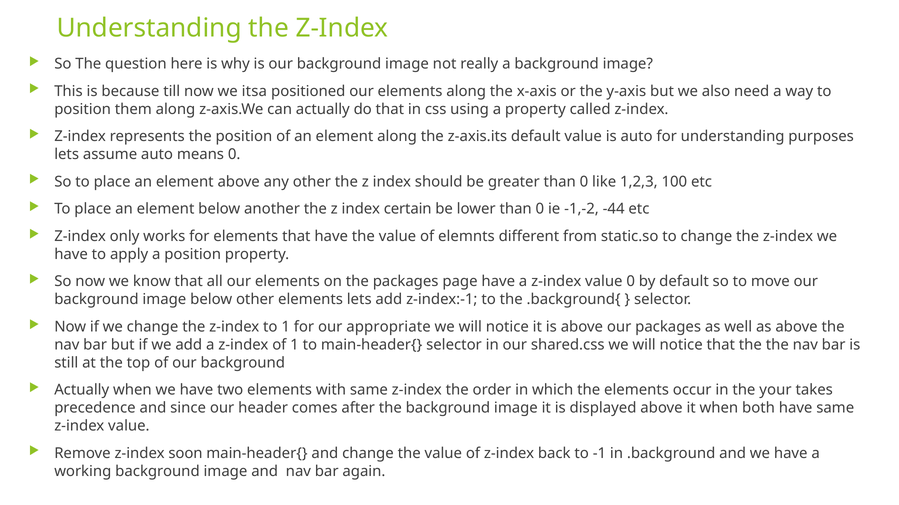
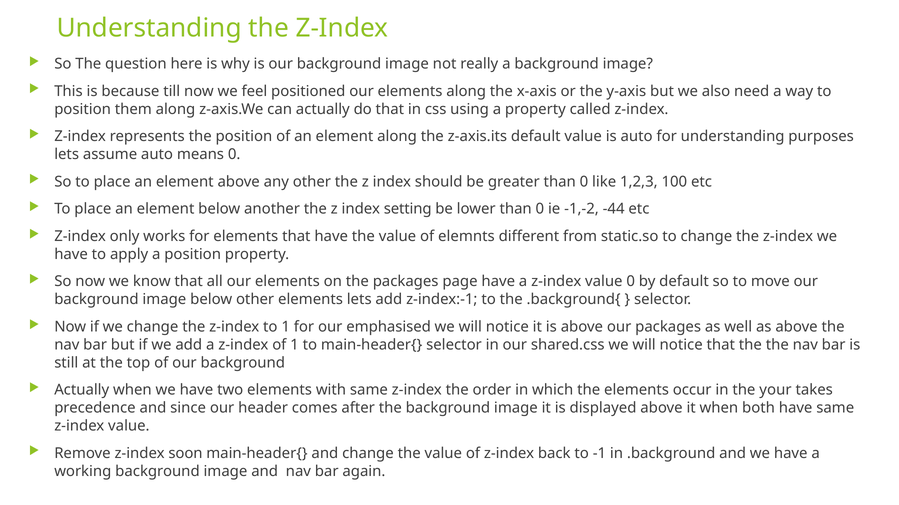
itsa: itsa -> feel (254, 91)
certain: certain -> setting (408, 209)
appropriate: appropriate -> emphasised (389, 327)
